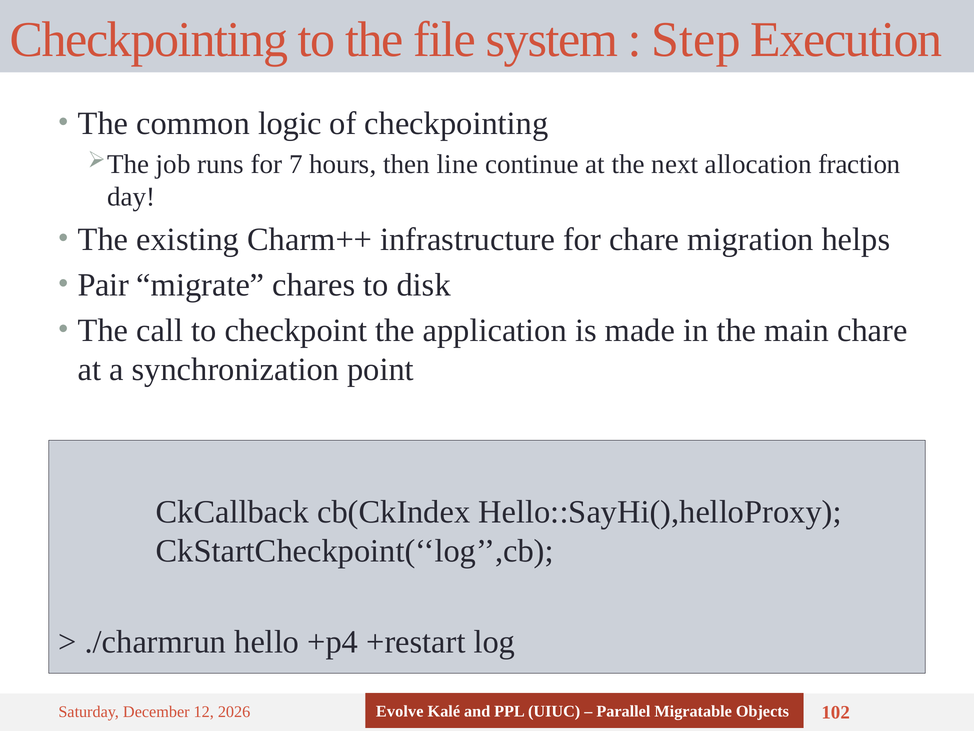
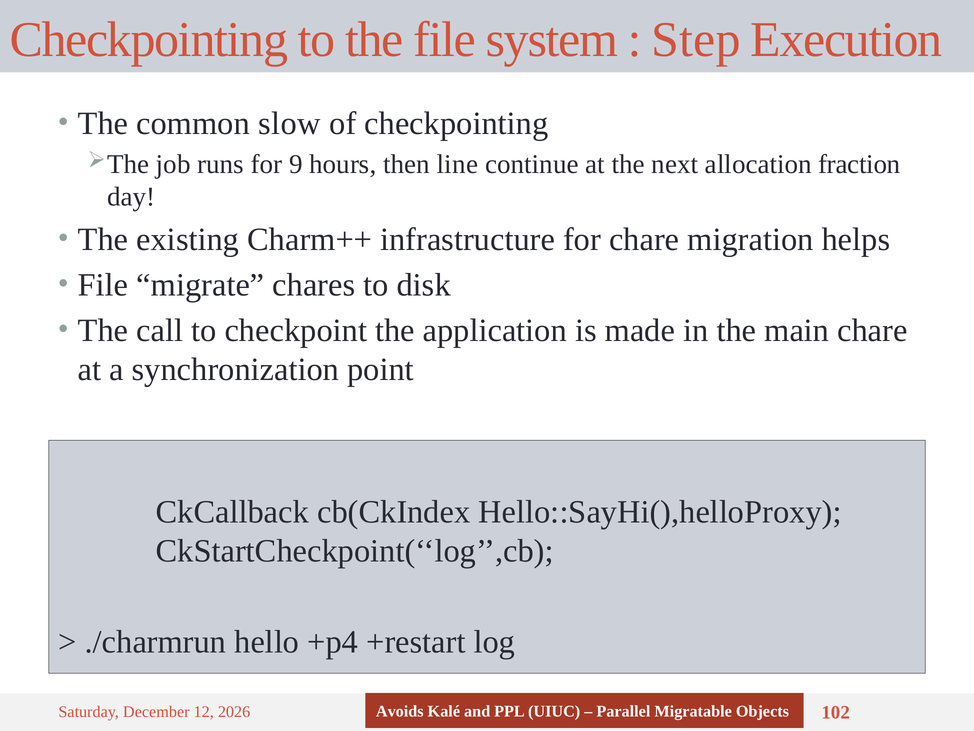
logic: logic -> slow (290, 124)
7: 7 -> 9 (296, 164)
Pair: Pair -> File (103, 285)
Evolve: Evolve -> Avoids (400, 711)
